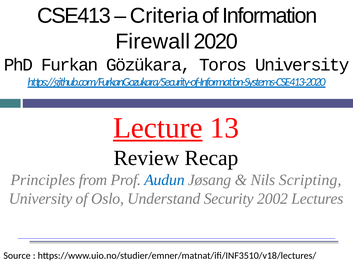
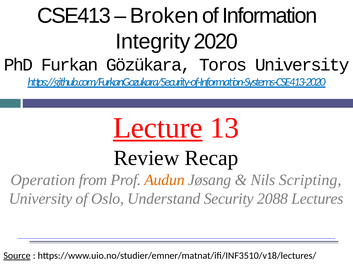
Criteria: Criteria -> Broken (164, 16)
Firewall: Firewall -> Integrity (153, 41)
Principles: Principles -> Operation (43, 180)
Audun colour: blue -> orange (164, 180)
2002: 2002 -> 2088 (273, 199)
Source underline: none -> present (17, 255)
